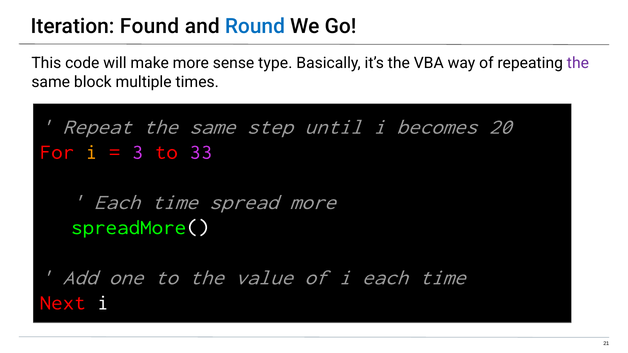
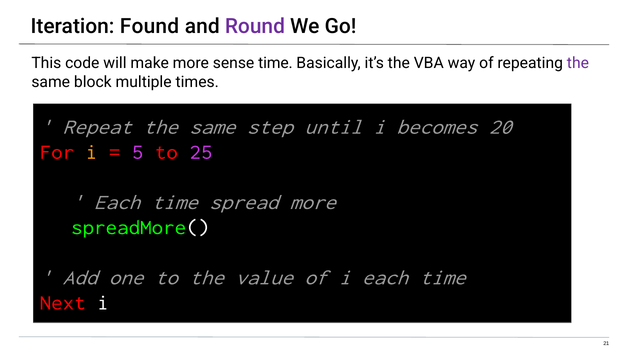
Round colour: blue -> purple (255, 27)
sense type: type -> time (275, 63)
3: 3 -> 5 (138, 152)
33: 33 -> 25 (201, 152)
